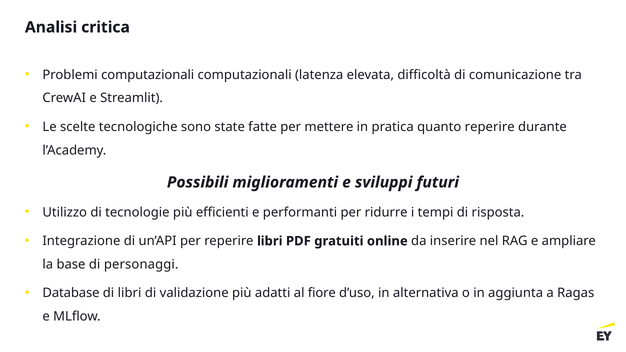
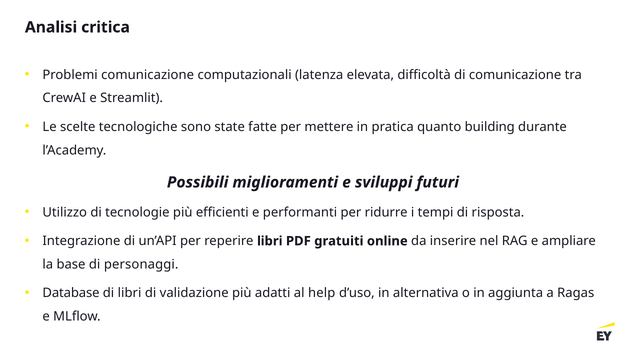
Problemi computazionali: computazionali -> comunicazione (148, 75)
quanto reperire: reperire -> building (490, 127)
fiore: fiore -> help (322, 293)
